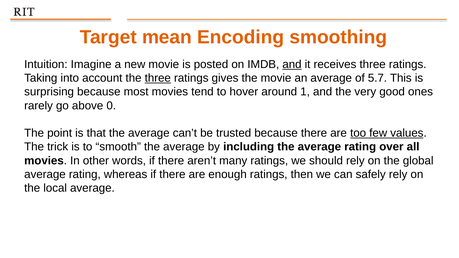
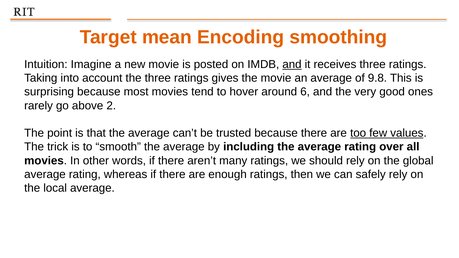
three underline: present -> none (158, 78)
5.7: 5.7 -> 9.8 (377, 78)
1: 1 -> 6 (305, 92)
0: 0 -> 2 (111, 106)
